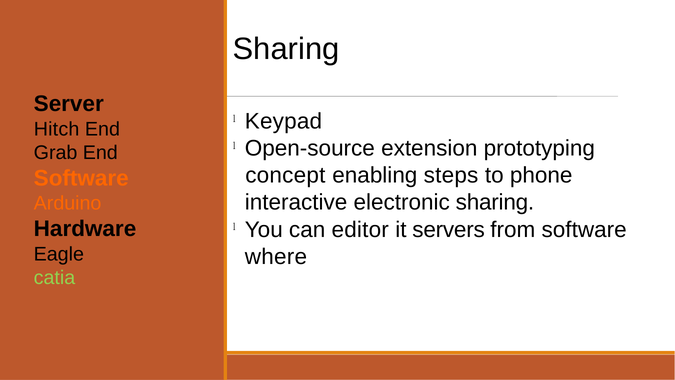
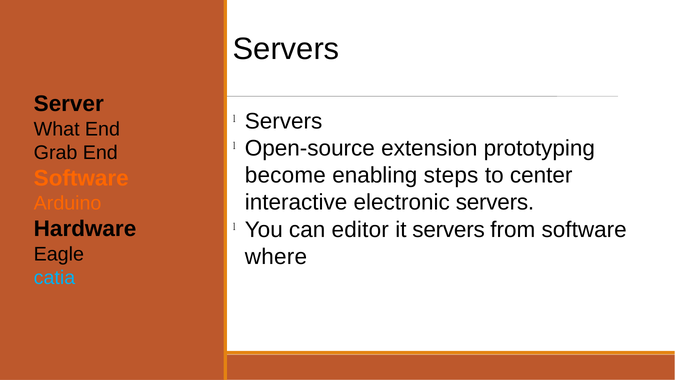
Sharing: Sharing -> Servers (286, 49)
Keypad: Keypad -> Servers (284, 121)
Hitch: Hitch -> What (57, 129)
concept: concept -> become (285, 175)
phone: phone -> center (541, 175)
electronic sharing: sharing -> servers (495, 202)
catia colour: light green -> light blue (54, 278)
